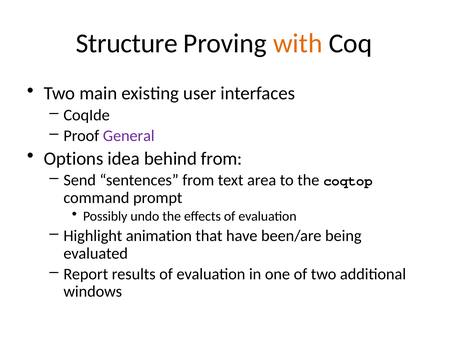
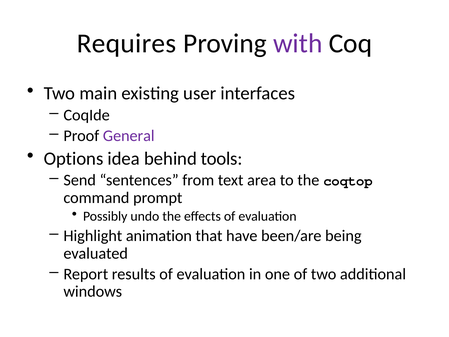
Structure: Structure -> Requires (127, 43)
with colour: orange -> purple (298, 43)
behind from: from -> tools (222, 158)
